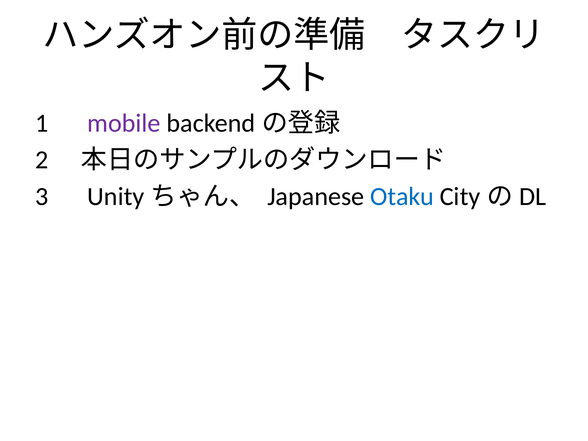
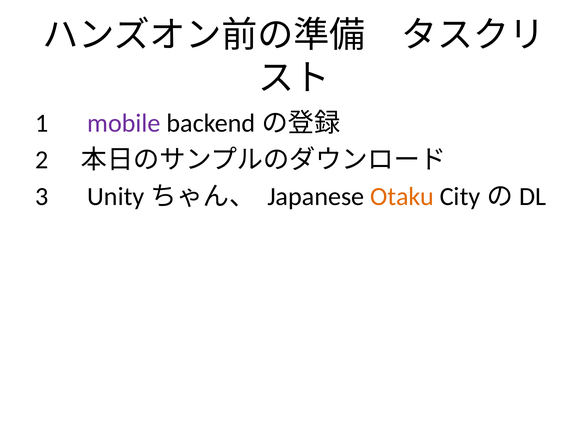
Otaku colour: blue -> orange (402, 197)
